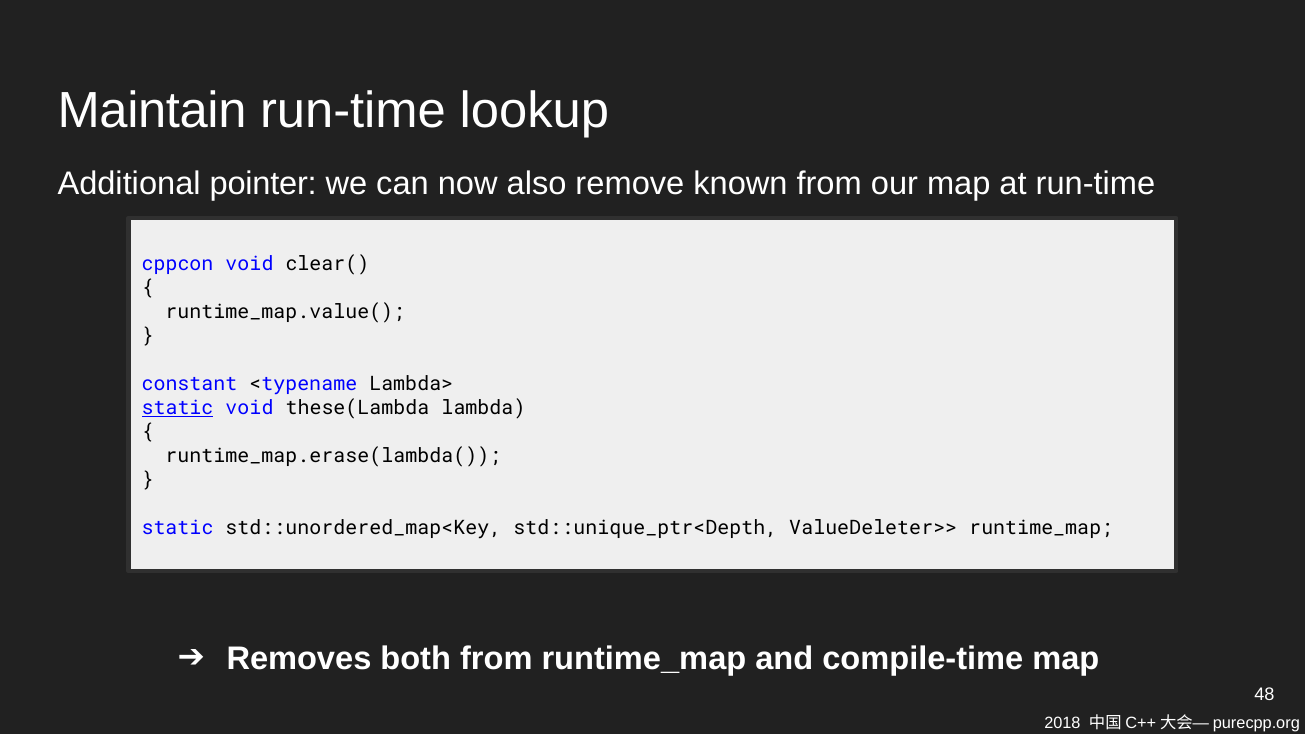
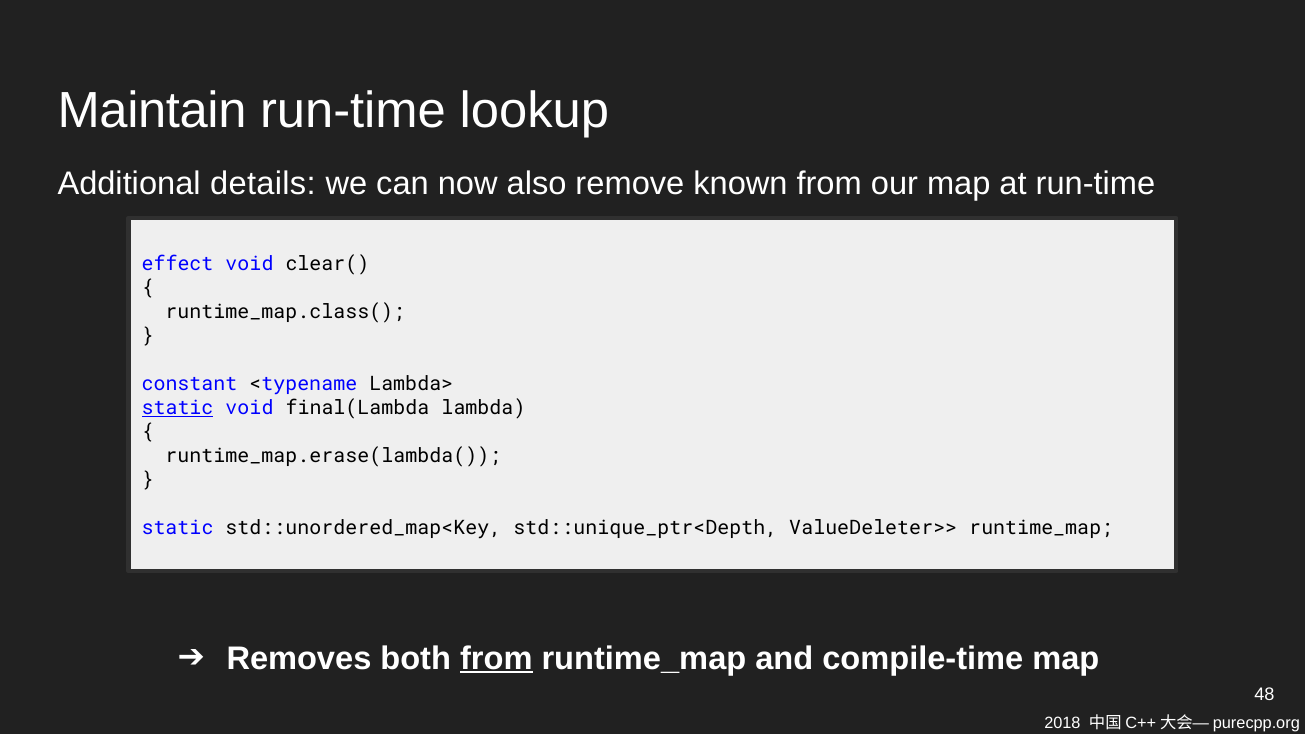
pointer: pointer -> details (263, 183)
cppcon: cppcon -> effect (177, 264)
runtime_map.value(: runtime_map.value( -> runtime_map.class( (285, 312)
these(Lambda: these(Lambda -> final(Lambda (357, 408)
from underline: none -> present (496, 658)
